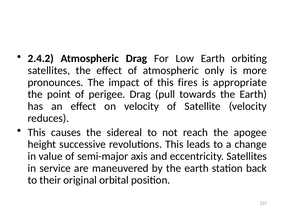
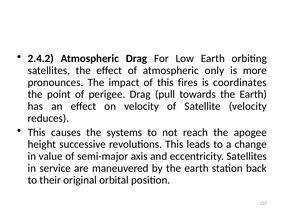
appropriate: appropriate -> coordinates (240, 82)
sidereal: sidereal -> systems (124, 132)
